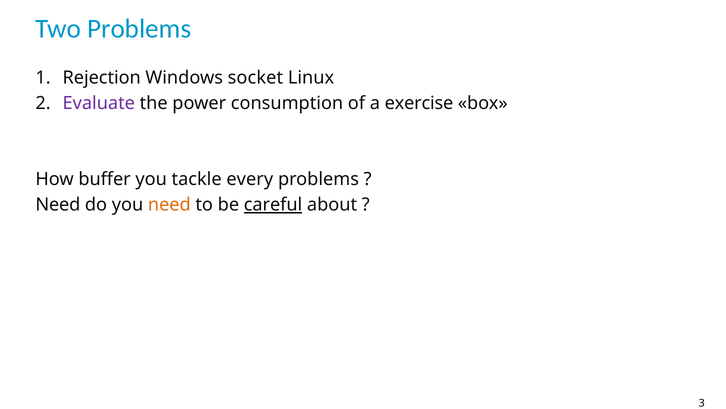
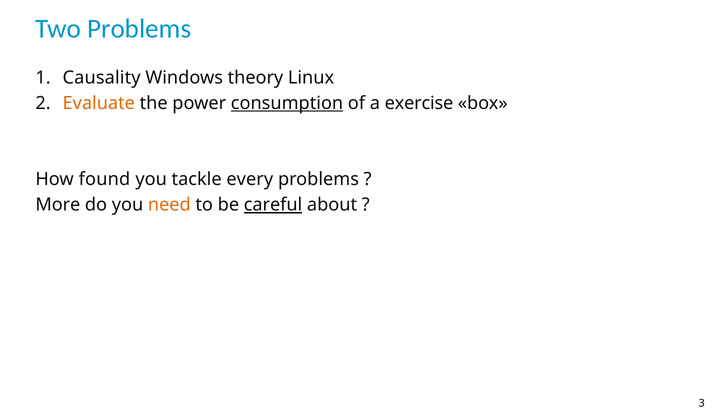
Rejection: Rejection -> Causality (102, 78)
socket: socket -> theory (255, 78)
Evaluate colour: purple -> orange (99, 103)
consumption underline: none -> present (287, 103)
buffer: buffer -> found (104, 179)
Need: Need -> More (58, 205)
